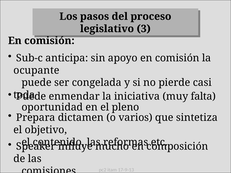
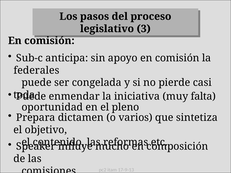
ocupante: ocupante -> federales (36, 70)
